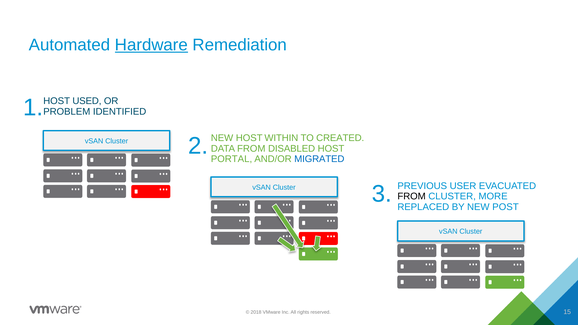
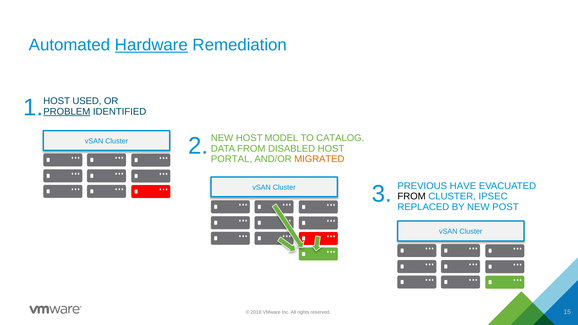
PROBLEM underline: none -> present (67, 112)
WITHIN: WITHIN -> MODEL (281, 138)
CREATED: CREATED -> CATALOG (340, 138)
MIGRATED colour: blue -> orange (319, 159)
USER: USER -> HAVE (463, 186)
MORE: MORE -> IPSEC (493, 197)
